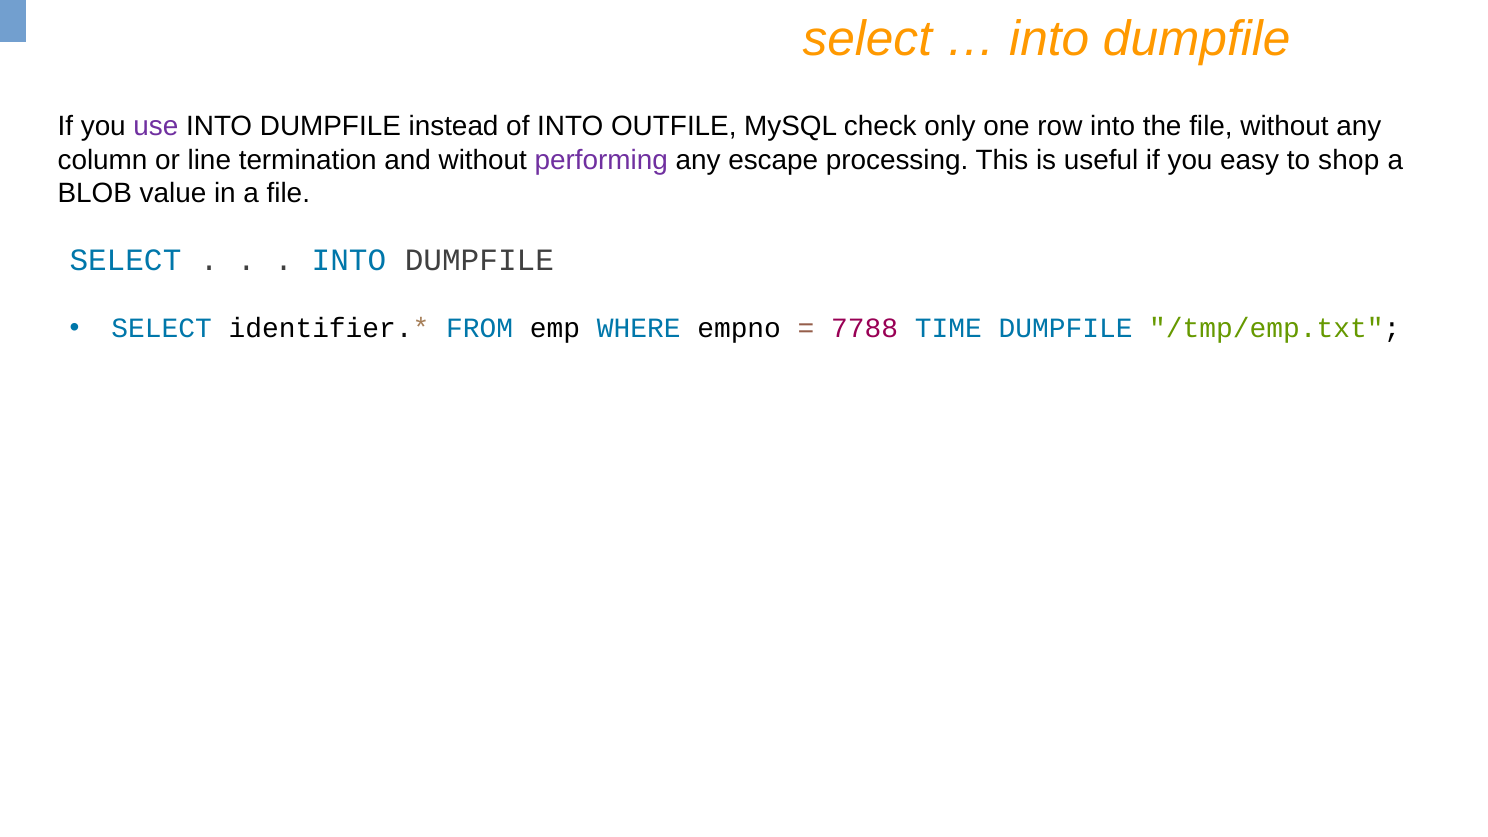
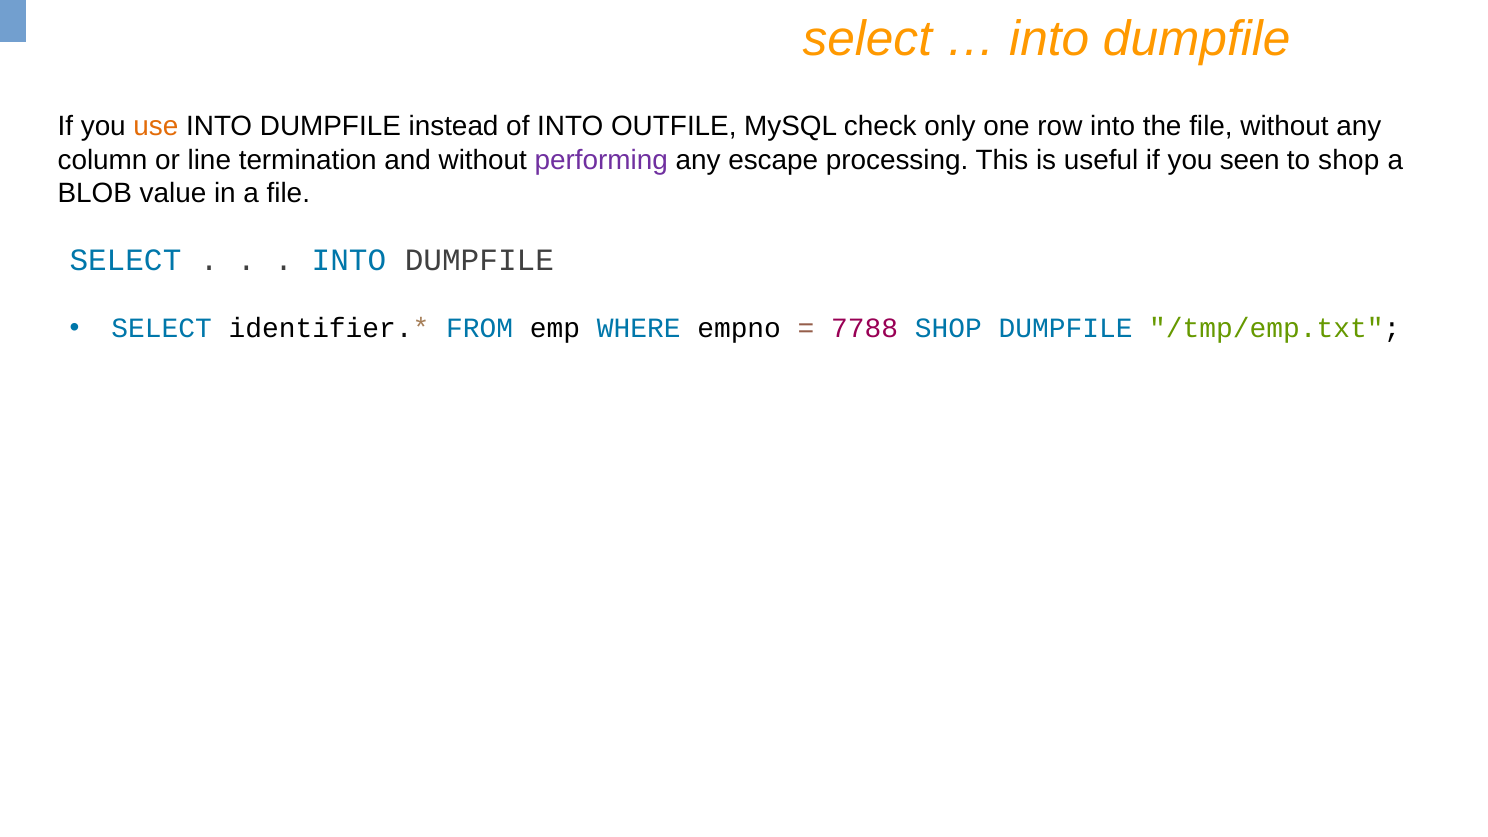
use colour: purple -> orange (156, 126)
easy: easy -> seen (1250, 160)
7788 TIME: TIME -> SHOP (948, 328)
